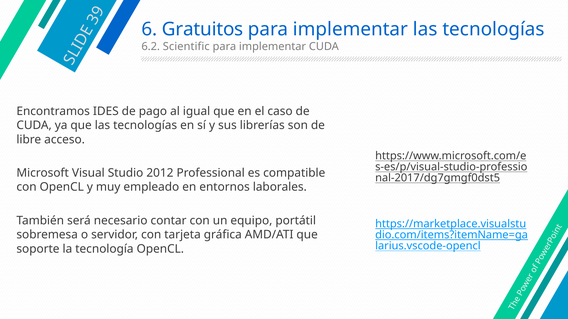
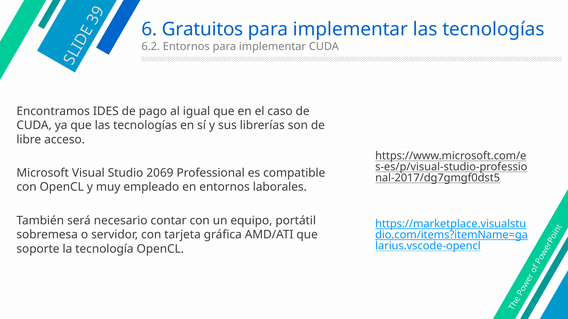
6.2 Scientific: Scientific -> Entornos (186, 47)
2012: 2012 -> 2069 (160, 173)
